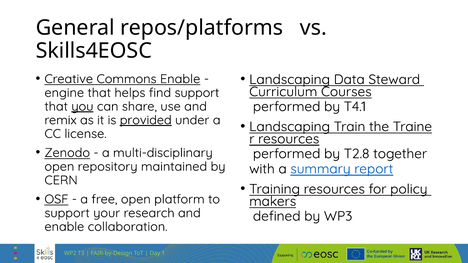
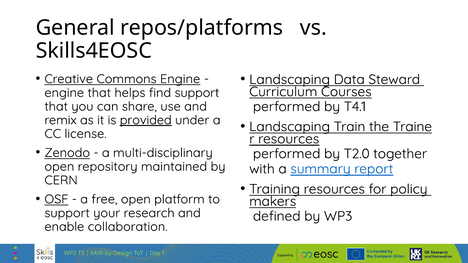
Commons Enable: Enable -> Engine (180, 79)
you underline: present -> none (82, 107)
T2.8: T2.8 -> T2.0 (357, 154)
